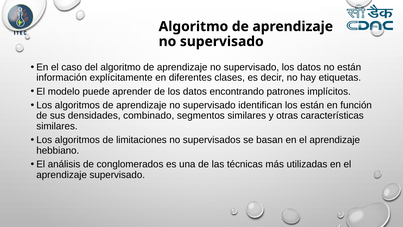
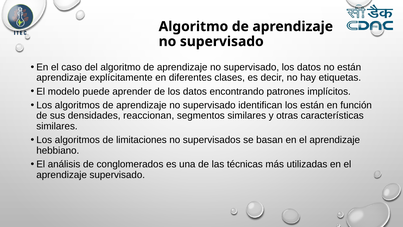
información: información -> aprendizaje (62, 78)
combinado: combinado -> reaccionan (149, 116)
